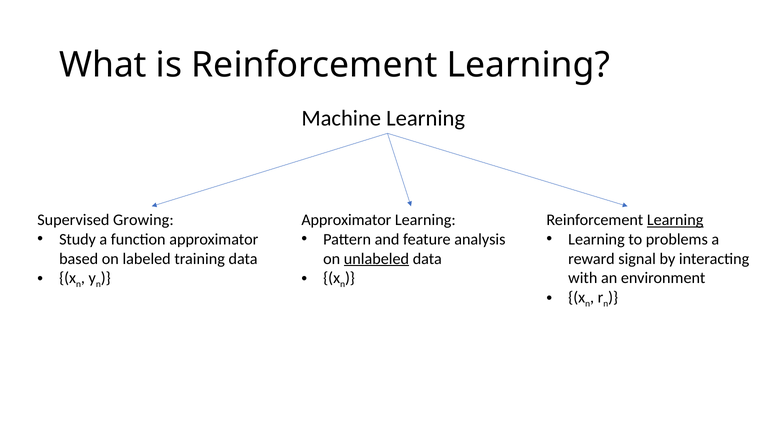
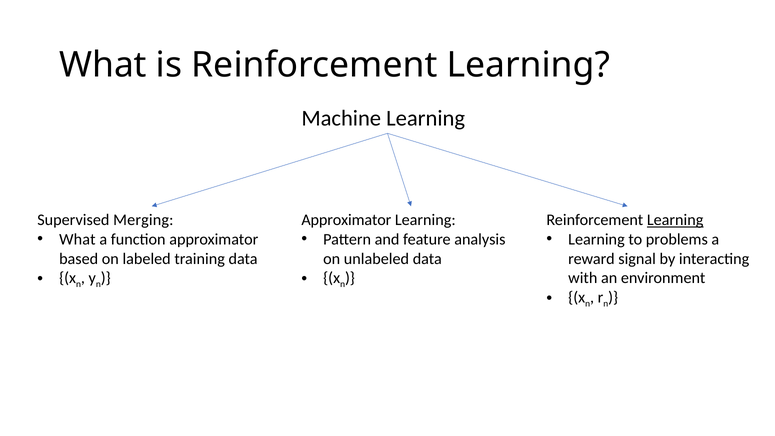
Growing: Growing -> Merging (143, 220)
Study: Study -> What (77, 239)
unlabeled underline: present -> none (376, 259)
